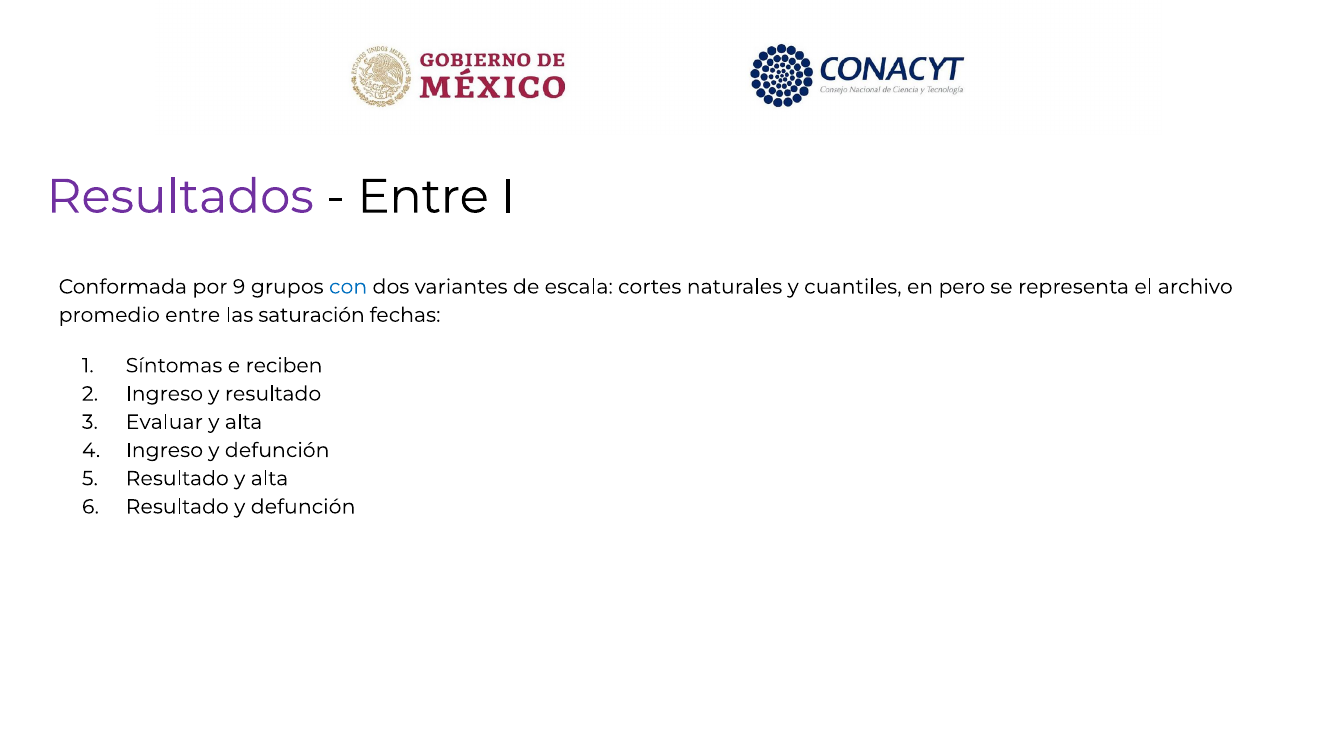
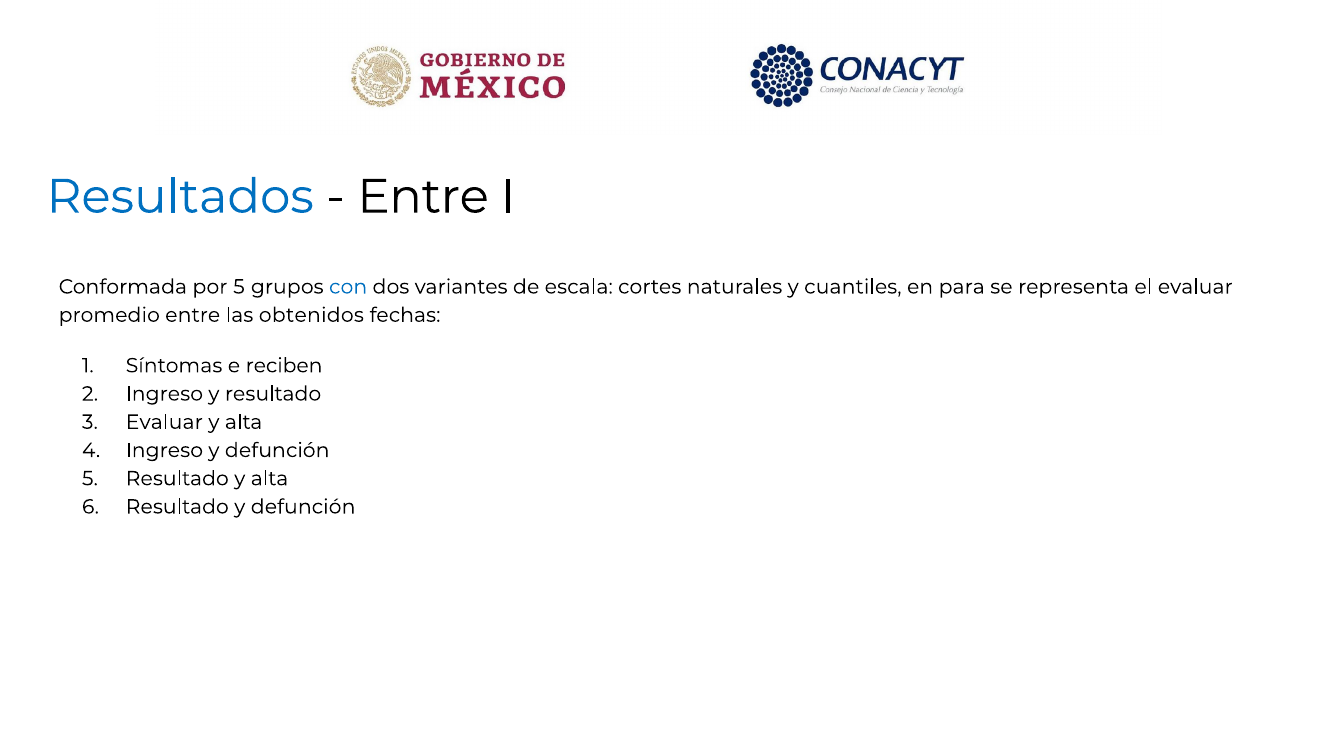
Resultados colour: purple -> blue (180, 197)
por 9: 9 -> 5 (239, 287)
pero: pero -> para (962, 287)
el archivo: archivo -> evaluar (1195, 287)
saturación: saturación -> obtenidos (311, 315)
